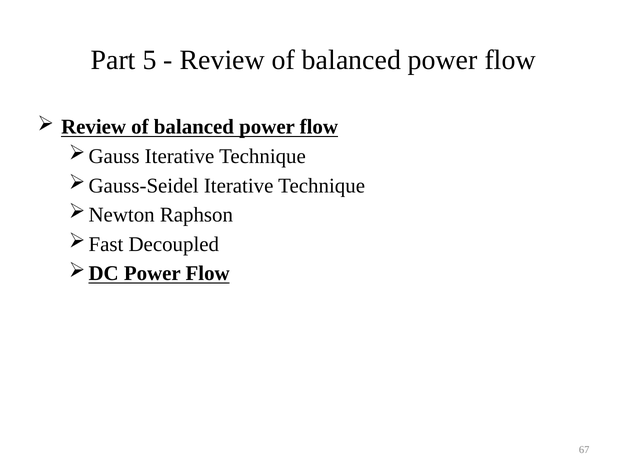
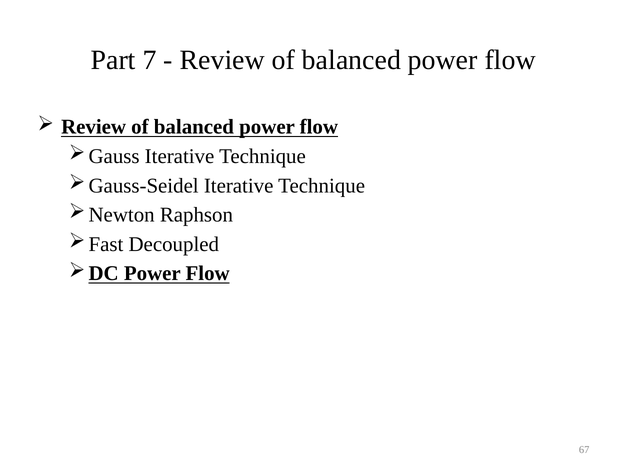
5: 5 -> 7 (149, 60)
